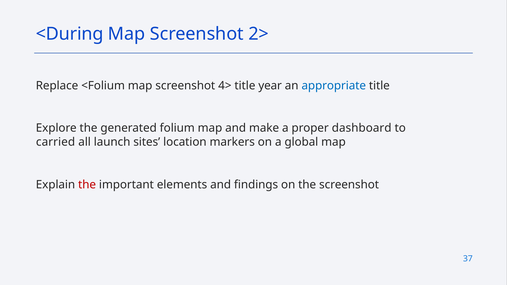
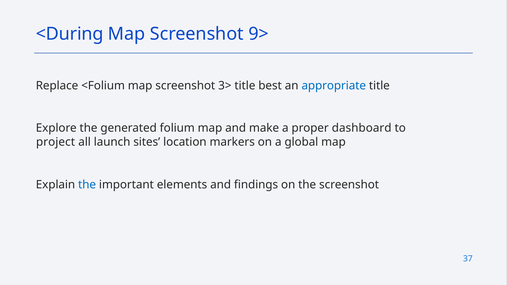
2>: 2> -> 9> (259, 34)
4>: 4> -> 3> (225, 86)
year: year -> best (270, 86)
carried: carried -> project (56, 142)
the colour: red -> blue (87, 185)
